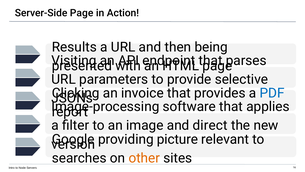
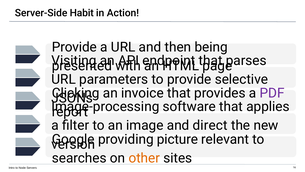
Server-Side Page: Page -> Habit (82, 13)
Results: Results -> Provide (74, 47)
PDF colour: blue -> purple (272, 93)
